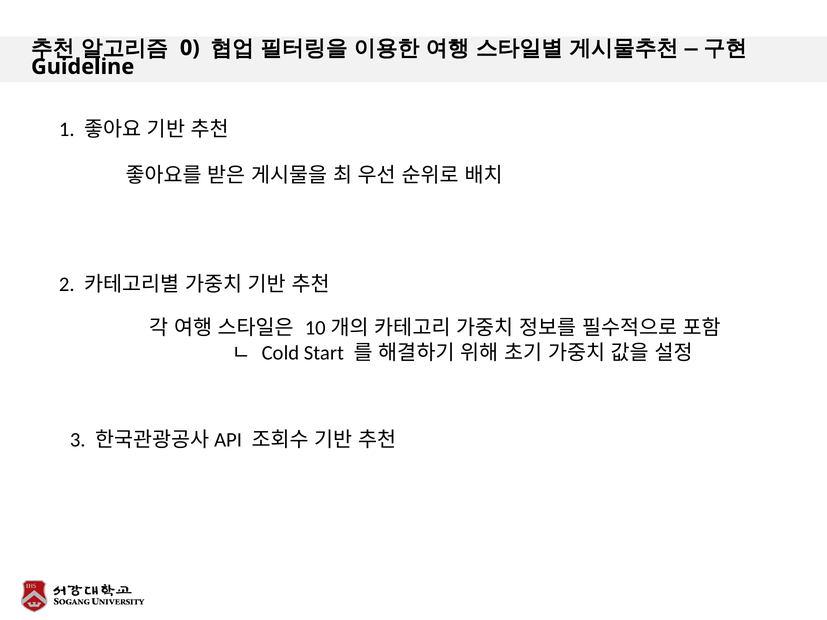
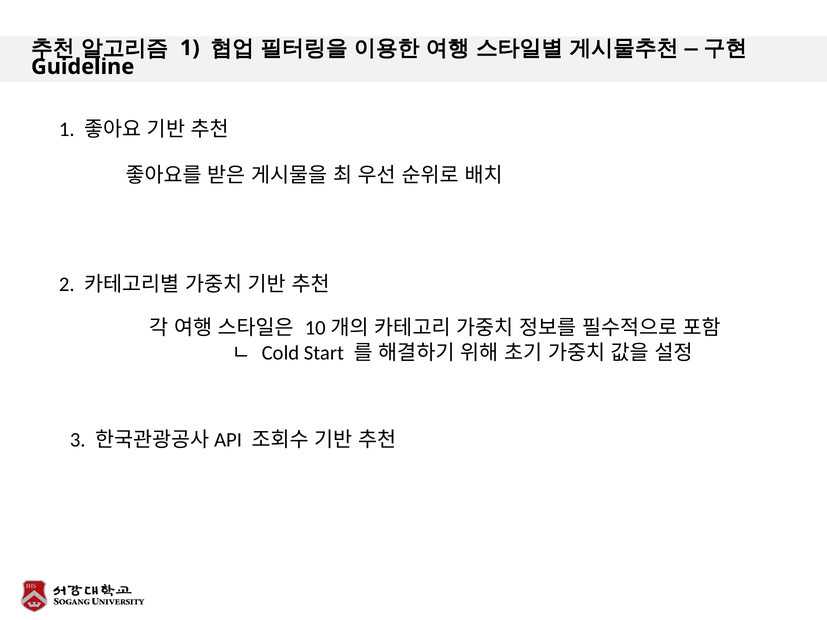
0: 0 -> 1 (190, 48)
